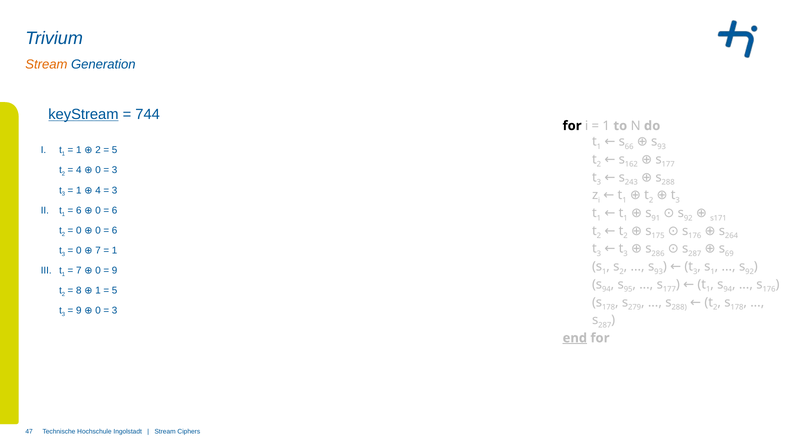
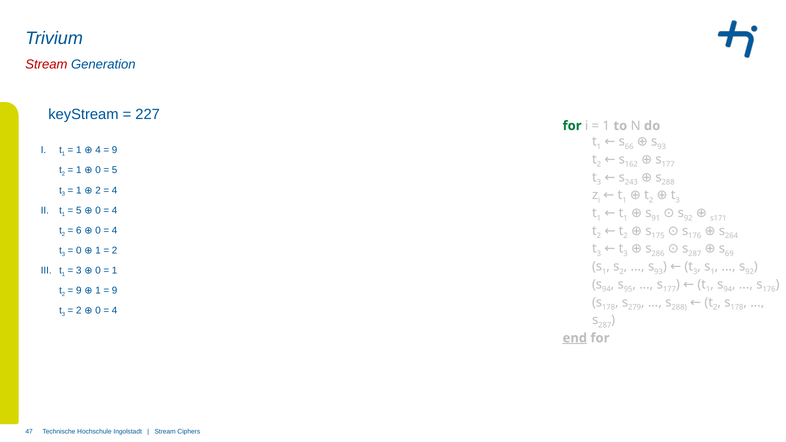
Stream colour: orange -> red (46, 65)
keyStream underline: present -> none (83, 114)
744: 744 -> 227 (148, 114)
for colour: black -> green (572, 126)
1 2: 2 -> 4 (98, 150)
5: 5 -> 9 (115, 150)
4: 4 -> 1 (79, 170)
3: 3 -> 5 (115, 170)
1 4: 4 -> 2 (98, 190)
3: 3 -> 4 (115, 190)
6: 6 -> 5 (79, 210)
6: 6 -> 4 (115, 210)
0: 0 -> 6 (79, 230)
6: 6 -> 4 (115, 230)
0 7: 7 -> 1 (98, 251)
1: 1 -> 2 (115, 251)
7: 7 -> 3 (79, 271)
9: 9 -> 1 (115, 271)
8: 8 -> 9 (79, 291)
5: 5 -> 9 (115, 291)
9: 9 -> 2 (79, 311)
3: 3 -> 4 (115, 311)
